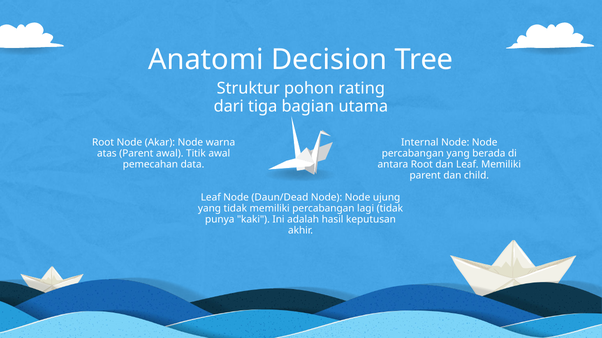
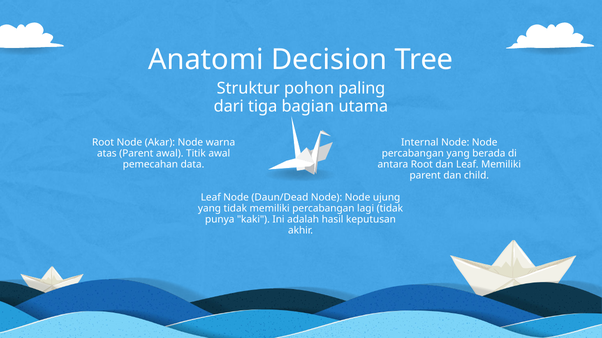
rating: rating -> paling (362, 89)
